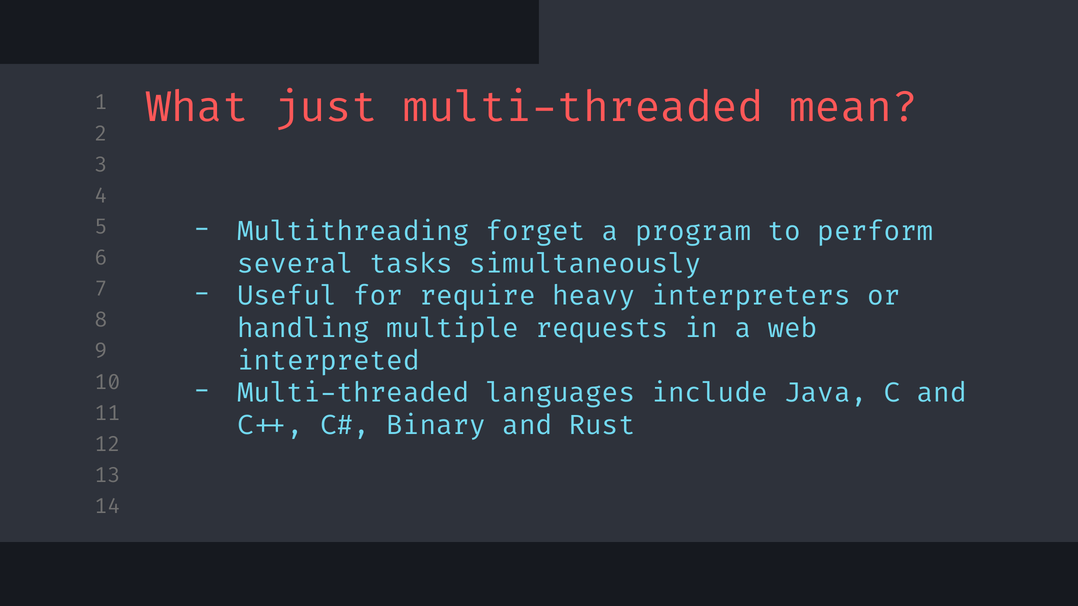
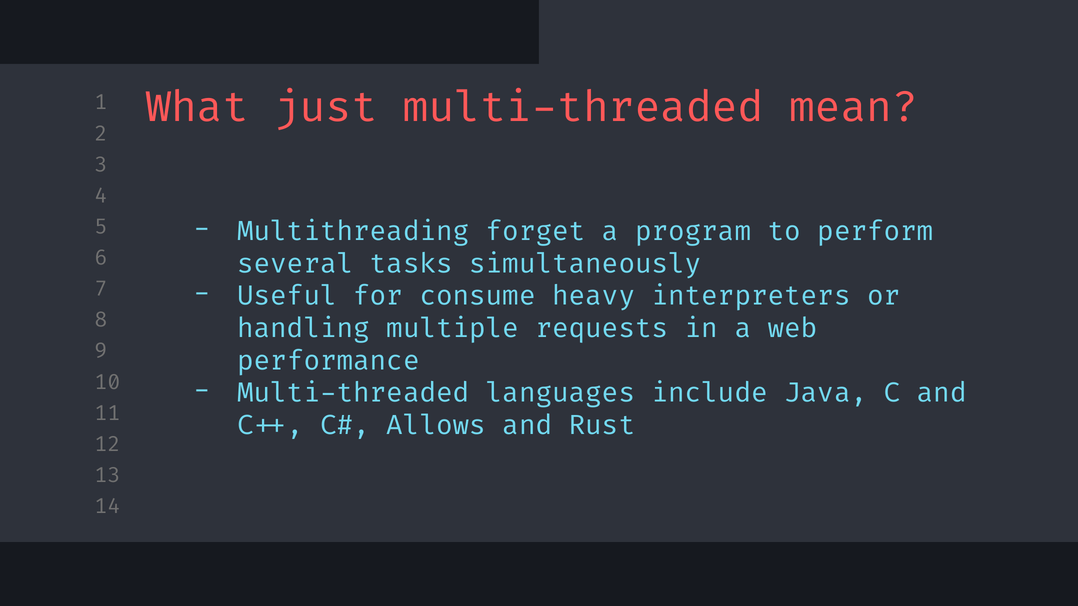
require: require -> consume (478, 296)
interpreted: interpreted -> performance (328, 361)
Binary: Binary -> Allows (436, 426)
